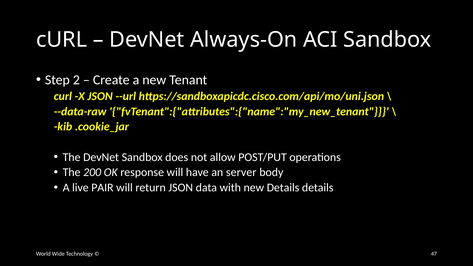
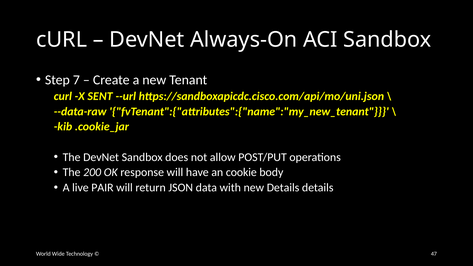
2: 2 -> 7 (76, 80)
X JSON: JSON -> SENT (100, 96)
server: server -> cookie (241, 172)
